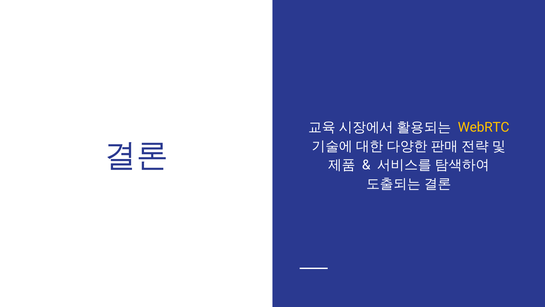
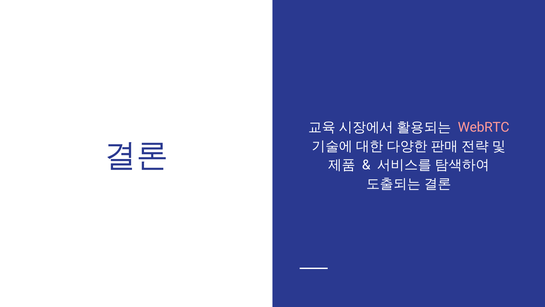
WebRTC colour: yellow -> pink (484, 127)
